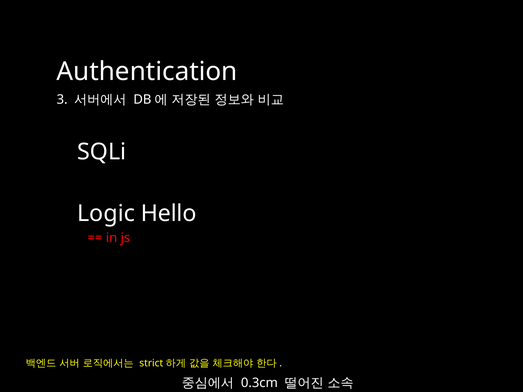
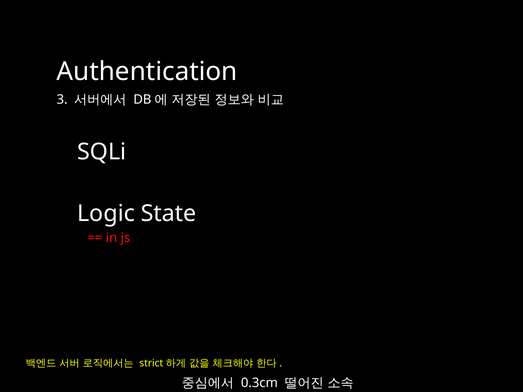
Hello: Hello -> State (169, 214)
